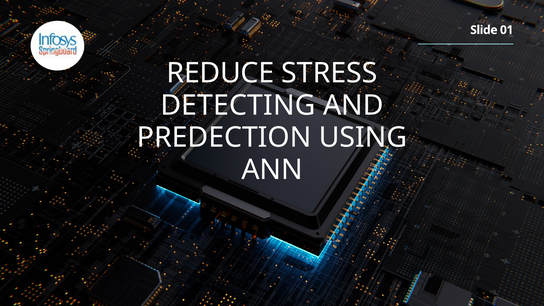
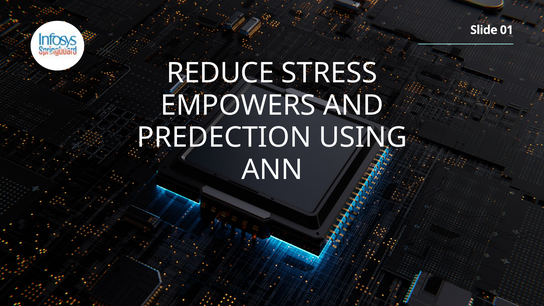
DETECTING: DETECTING -> EMPOWERS (238, 105)
